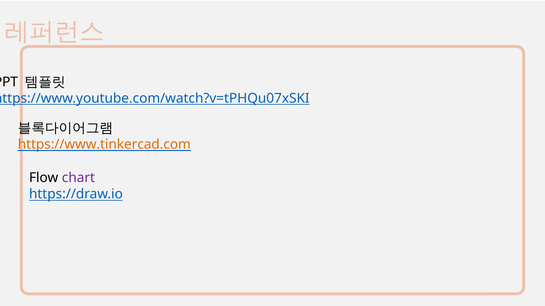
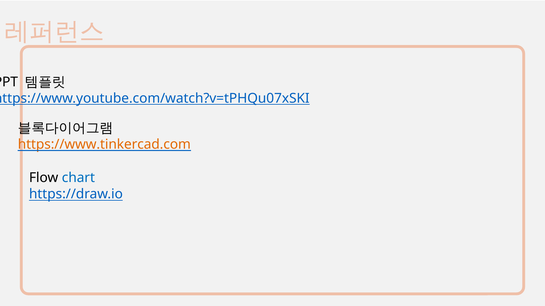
chart colour: purple -> blue (78, 178)
